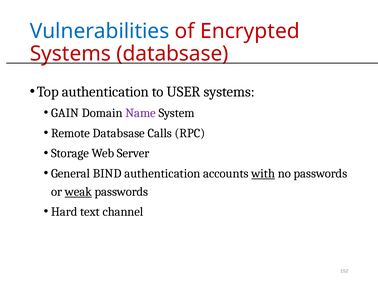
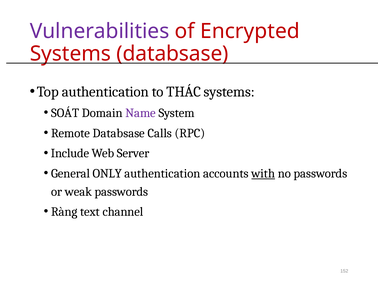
Vulnerabilities colour: blue -> purple (100, 31)
USER: USER -> THÁC (184, 92)
GAIN: GAIN -> SOÁT (65, 113)
Storage: Storage -> Include (70, 153)
BIND: BIND -> ONLY (107, 173)
weak underline: present -> none (78, 191)
Hard: Hard -> Ràng (64, 211)
